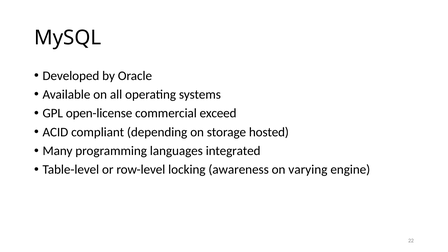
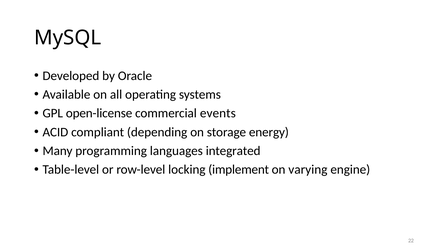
exceed: exceed -> events (218, 113)
hosted: hosted -> energy (269, 132)
awareness: awareness -> implement (239, 170)
